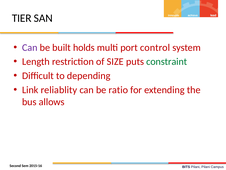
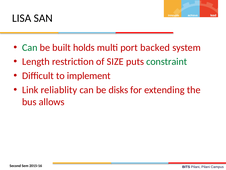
TIER: TIER -> LISA (22, 18)
Can colour: purple -> green (30, 47)
control: control -> backed (155, 47)
depending: depending -> implement (89, 76)
ratio: ratio -> disks (118, 90)
